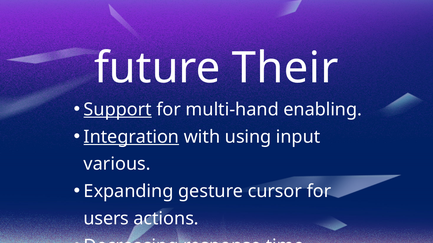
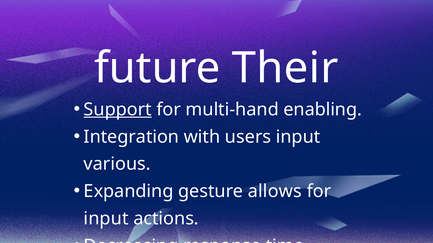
Integration underline: present -> none (131, 137)
using: using -> users (248, 137)
cursor: cursor -> allows (275, 192)
users: users -> input (106, 219)
